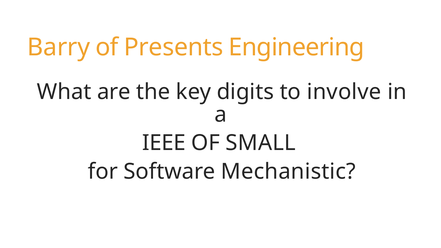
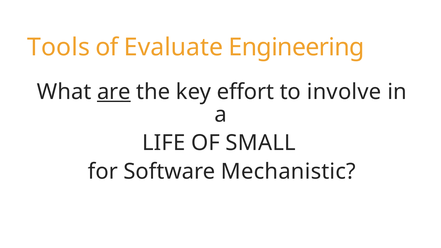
Barry: Barry -> Tools (59, 47)
Presents: Presents -> Evaluate (174, 47)
are underline: none -> present (114, 92)
digits: digits -> effort (245, 92)
IEEE: IEEE -> LIFE (164, 143)
